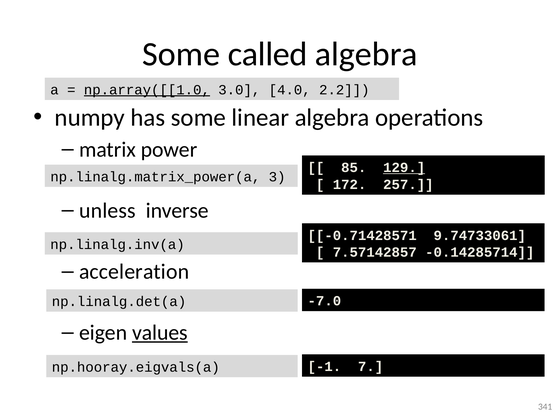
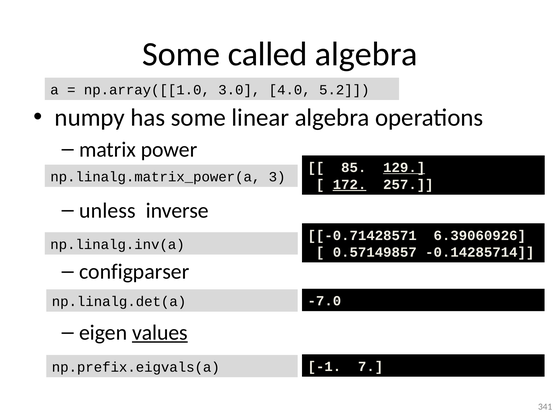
np.array([[1.0 underline: present -> none (147, 90)
2.2: 2.2 -> 5.2 (344, 90)
172 underline: none -> present (350, 184)
9.74733061: 9.74733061 -> 6.39060926 (480, 235)
7.57142857: 7.57142857 -> 0.57149857 (375, 252)
acceleration: acceleration -> configparser (134, 272)
np.hooray.eigvals(a: np.hooray.eigvals(a -> np.prefix.eigvals(a (136, 367)
